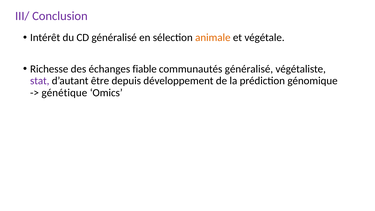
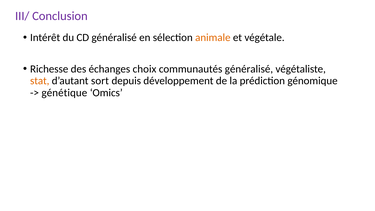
fiable: fiable -> choix (144, 69)
stat colour: purple -> orange (40, 81)
être: être -> sort (100, 81)
